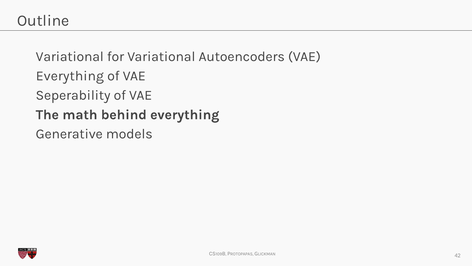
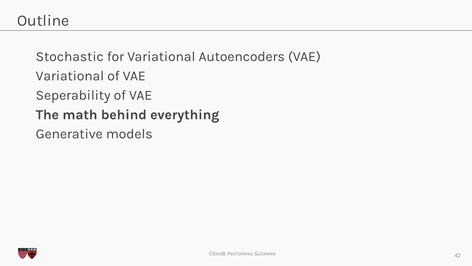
Variational: Variational -> Stochastic (70, 57)
Everything: Everything -> Variational (70, 76)
